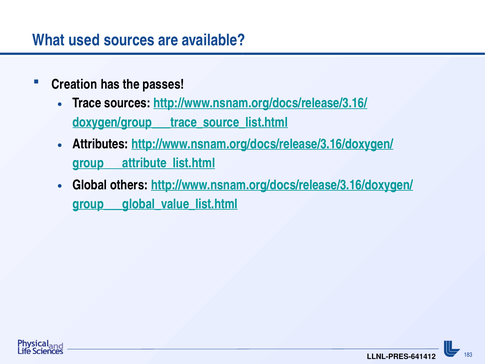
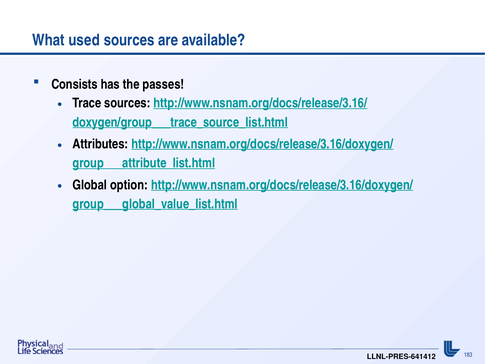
Creation: Creation -> Consists (75, 84)
others: others -> option (129, 185)
